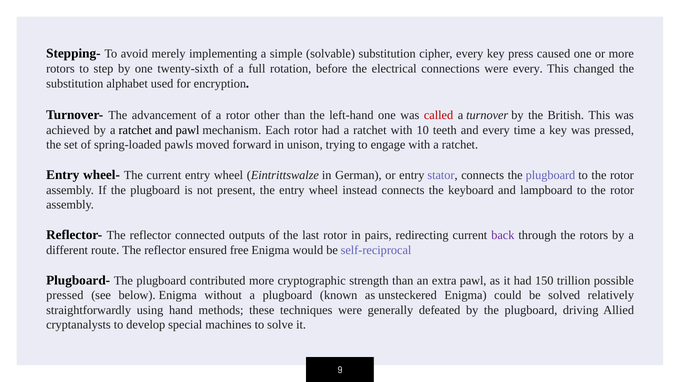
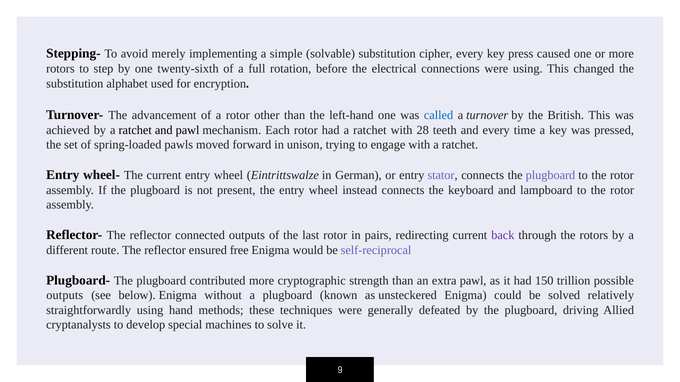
were every: every -> using (528, 69)
called colour: red -> blue (439, 115)
10: 10 -> 28 (423, 130)
pressed: pressed -> outputs (65, 296)
